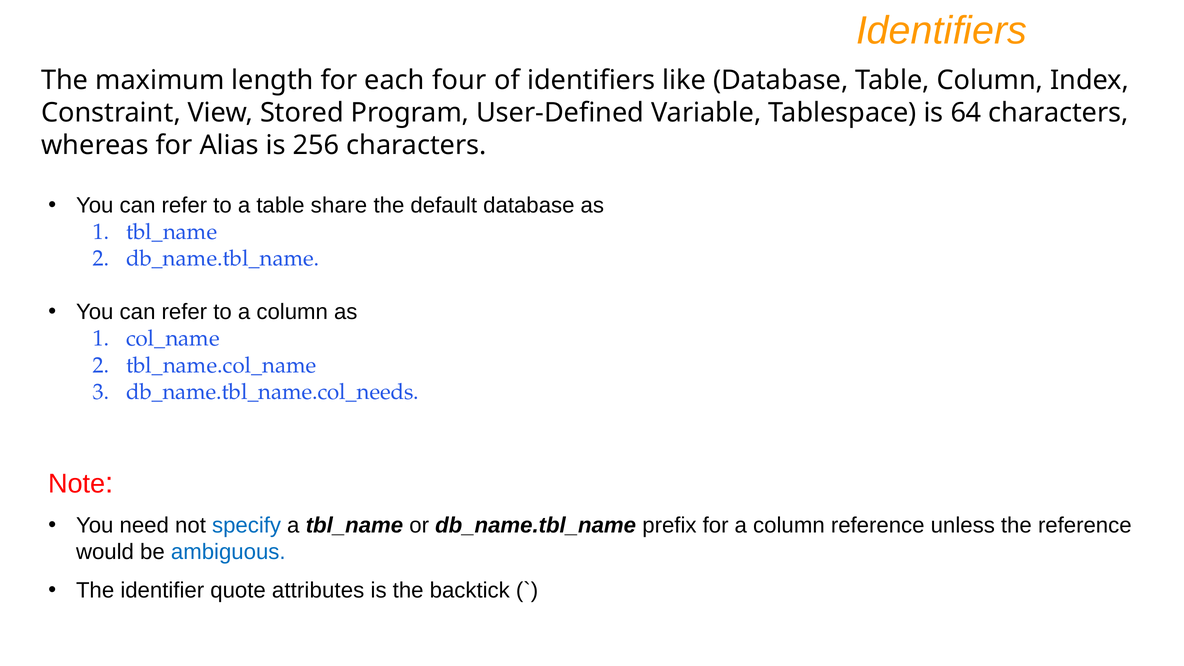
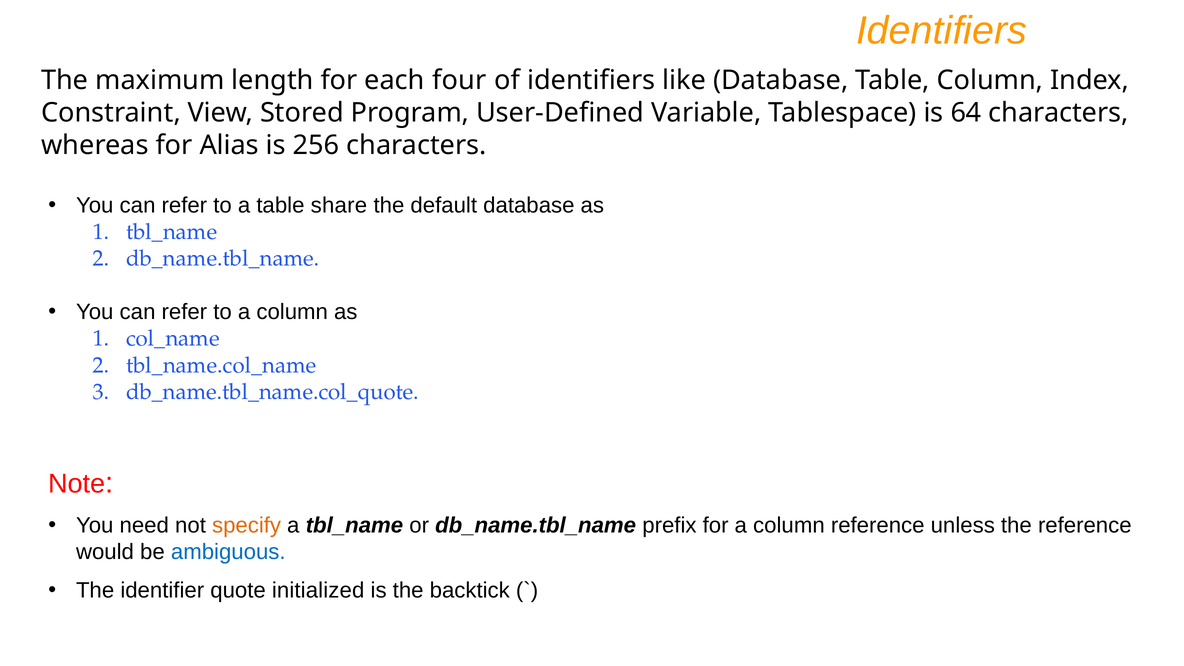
db_name.tbl_name.col_needs: db_name.tbl_name.col_needs -> db_name.tbl_name.col_quote (272, 392)
specify colour: blue -> orange (247, 525)
attributes: attributes -> initialized (318, 590)
